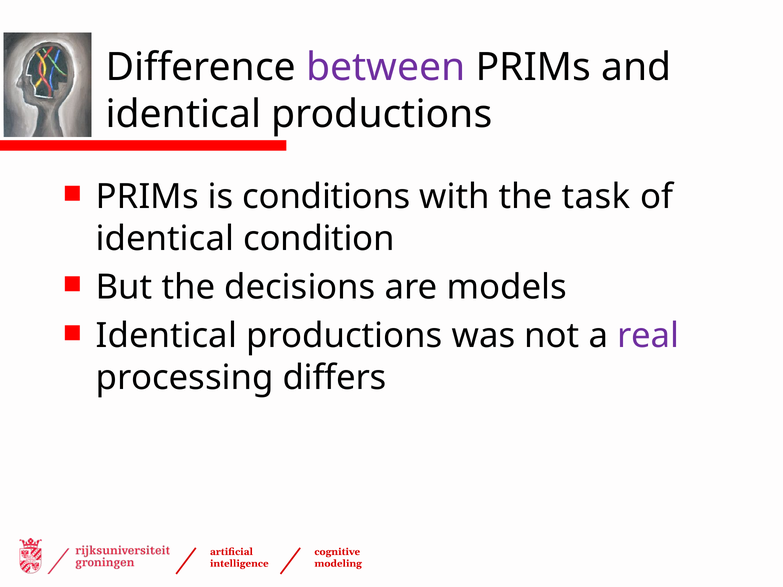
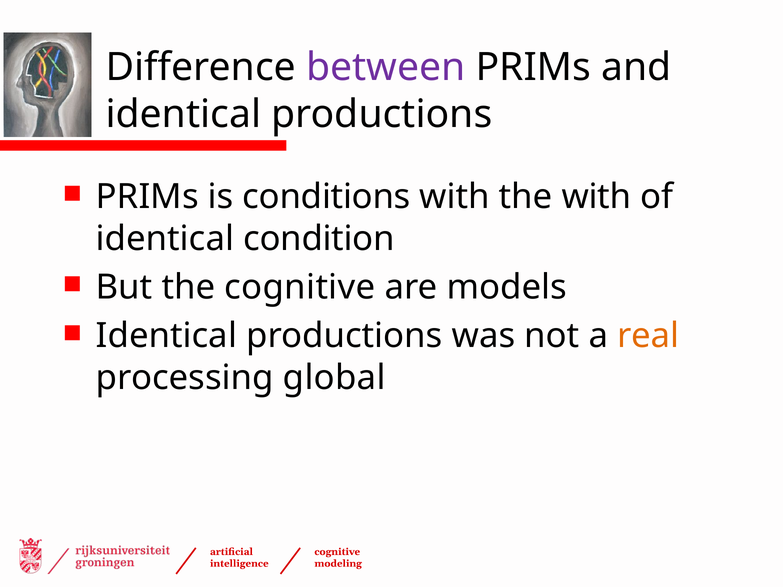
the task: task -> with (596, 197)
the decisions: decisions -> cognitive (300, 287)
real colour: purple -> orange (648, 336)
differs: differs -> global (334, 378)
